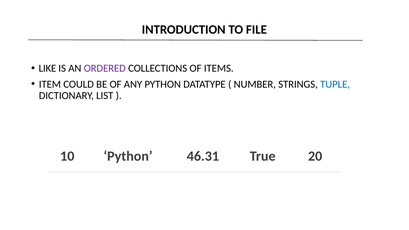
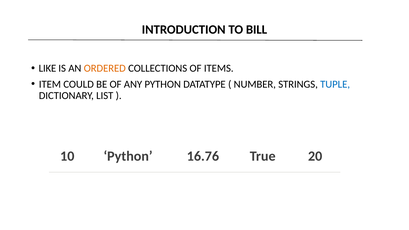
FILE: FILE -> BILL (257, 30)
ORDERED colour: purple -> orange (105, 68)
46.31: 46.31 -> 16.76 (203, 156)
